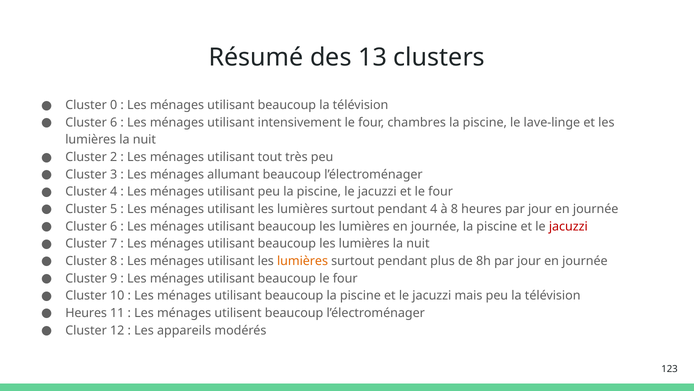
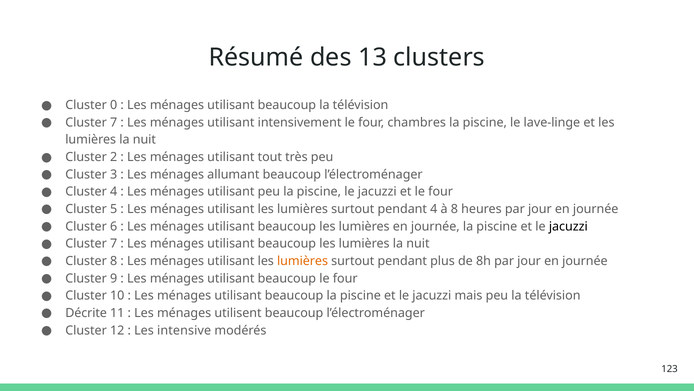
6: 6 -> 7 (114, 122)
jacuzzi colour: red -> black (568, 226)
Heures: Heures -> Décrite (86, 313)
appareils: appareils -> intensive (184, 330)
